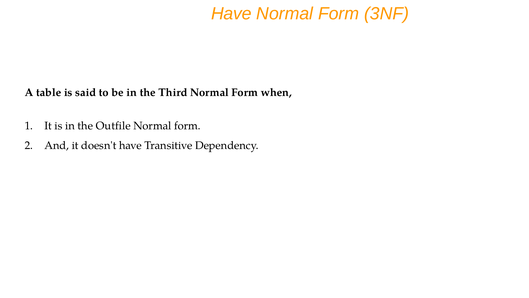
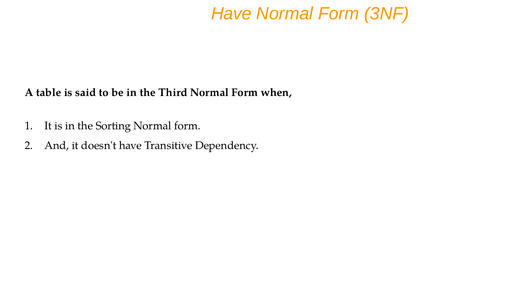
Outfile: Outfile -> Sorting (113, 126)
